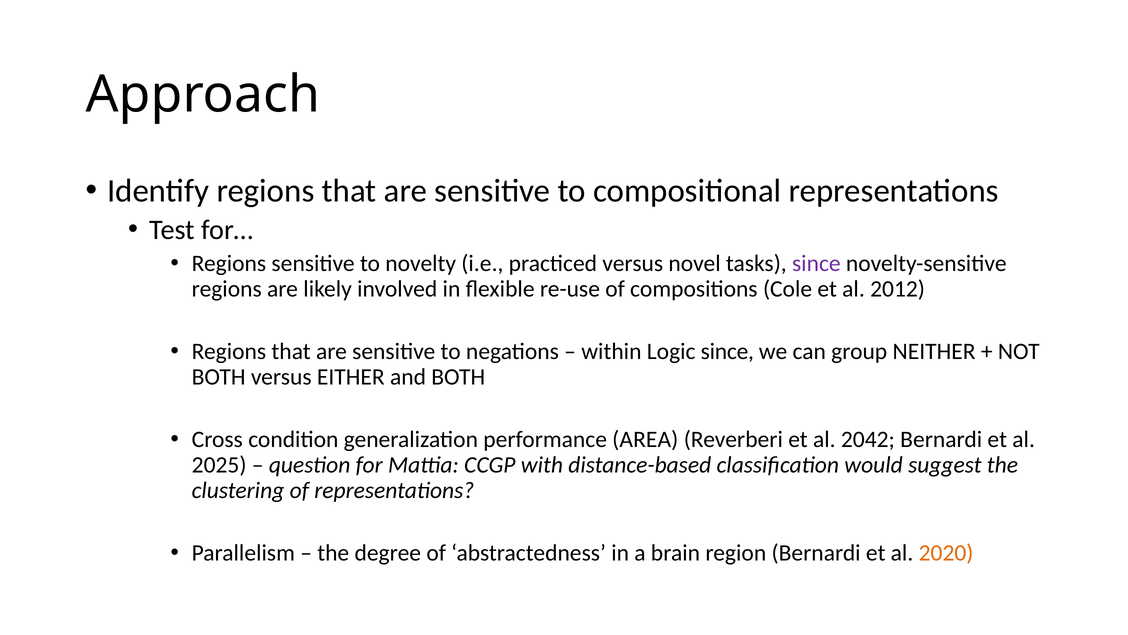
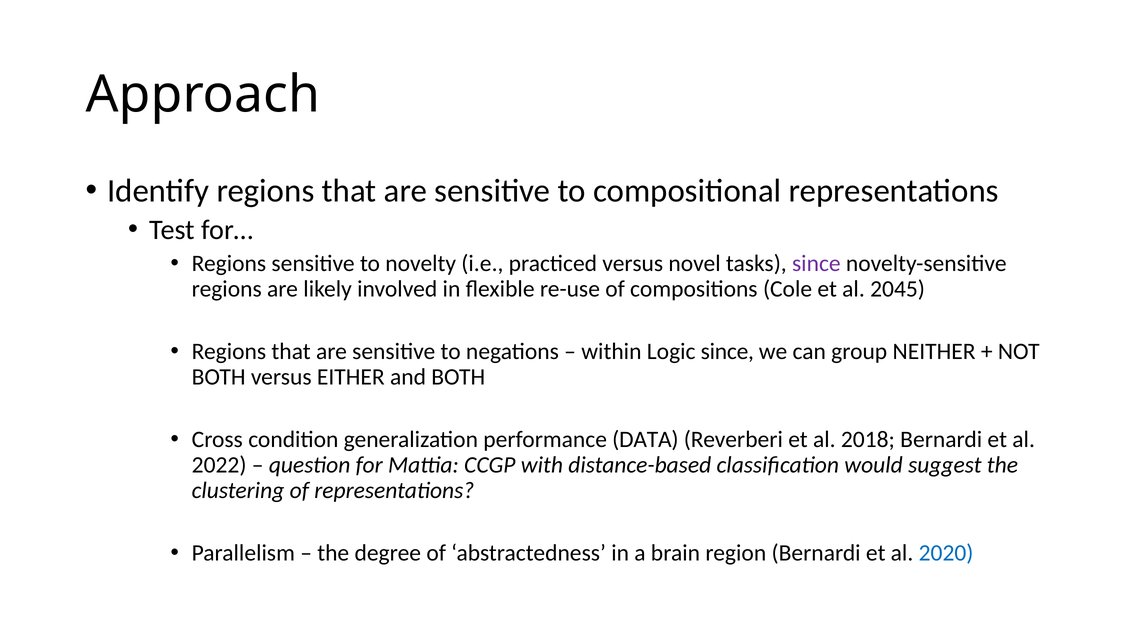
2012: 2012 -> 2045 (898, 289)
AREA: AREA -> DATA (645, 439)
2042: 2042 -> 2018 (868, 439)
2025: 2025 -> 2022 (219, 465)
2020 colour: orange -> blue (946, 553)
